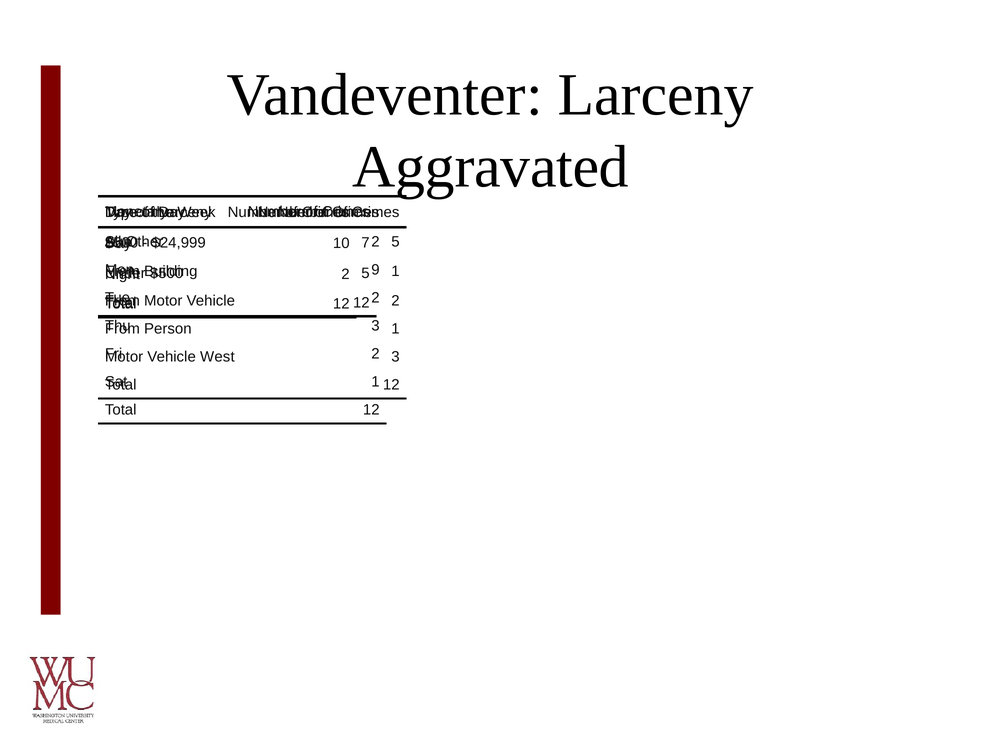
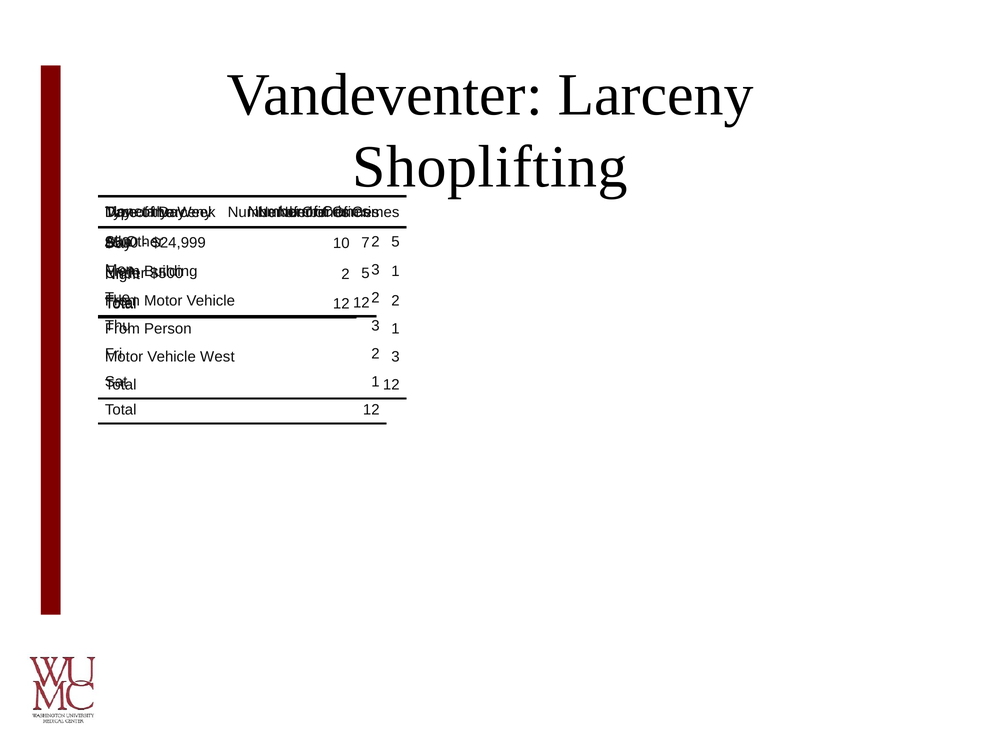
Aggravated: Aggravated -> Shoplifting (490, 167)
9: 9 -> 3 (375, 270)
